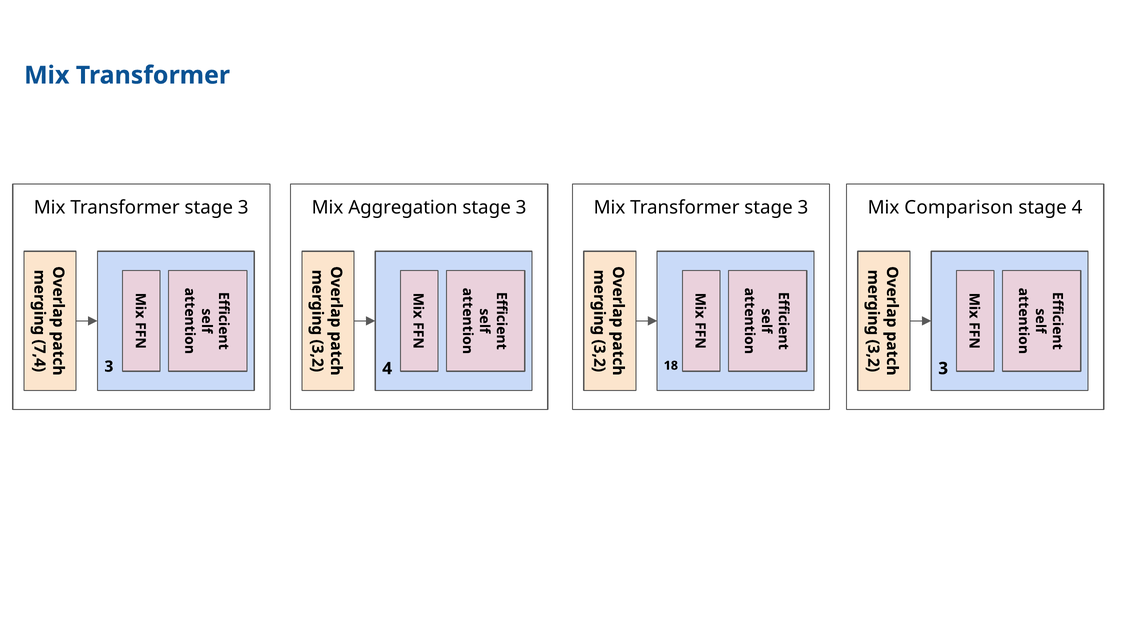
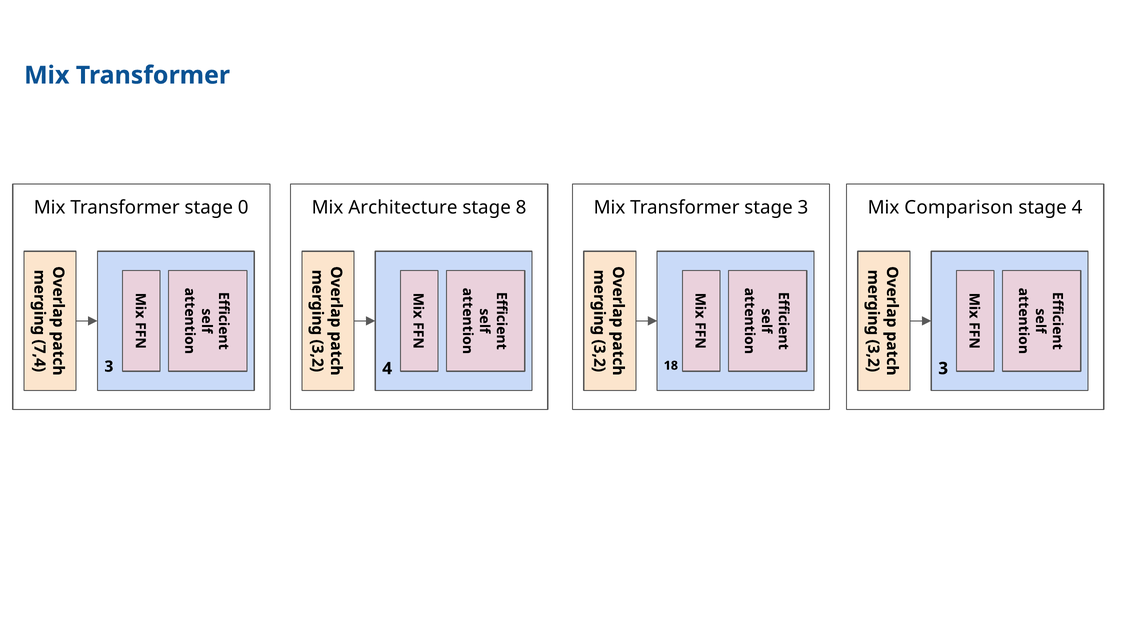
3: 3 -> 0 (243, 208)
Aggregation: Aggregation -> Architecture (403, 208)
3: 3 -> 8 (521, 208)
